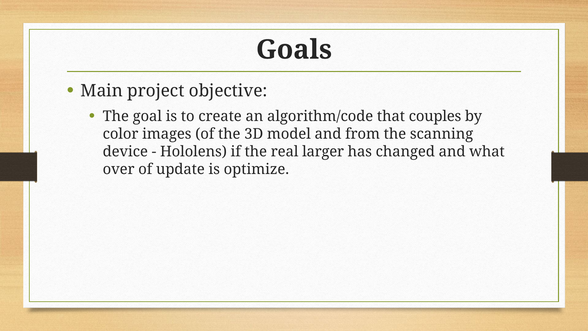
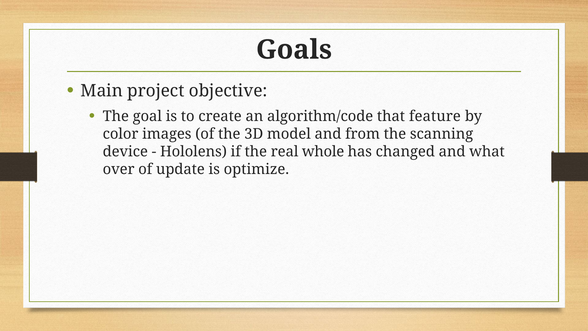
couples: couples -> feature (435, 116)
larger: larger -> whole (323, 152)
